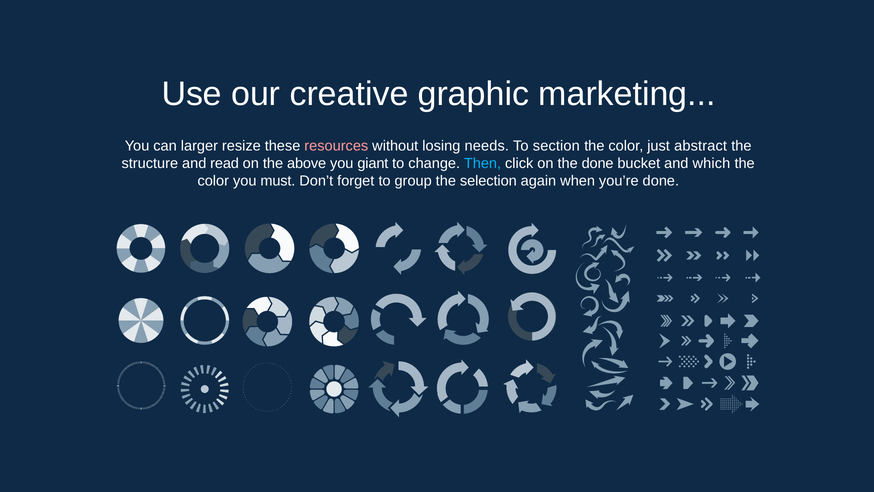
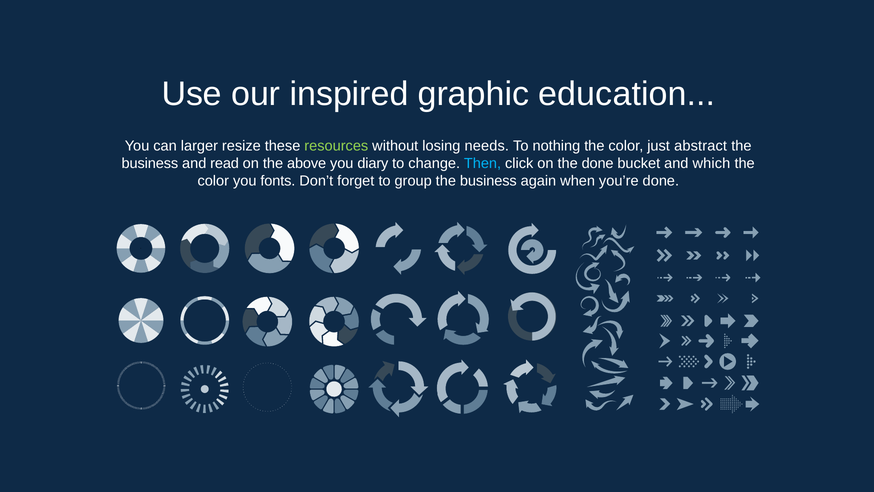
creative: creative -> inspired (349, 94)
marketing: marketing -> education (627, 94)
resources colour: pink -> light green (336, 146)
section: section -> nothing (556, 146)
structure: structure -> business (150, 163)
giant: giant -> diary (373, 163)
must: must -> fonts (278, 181)
group the selection: selection -> business (488, 181)
